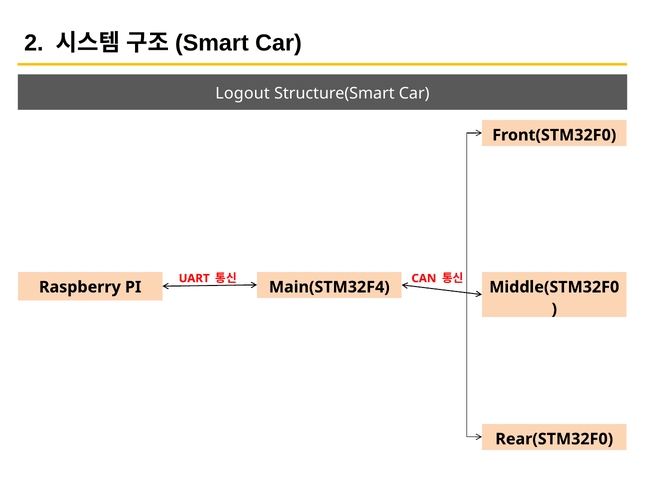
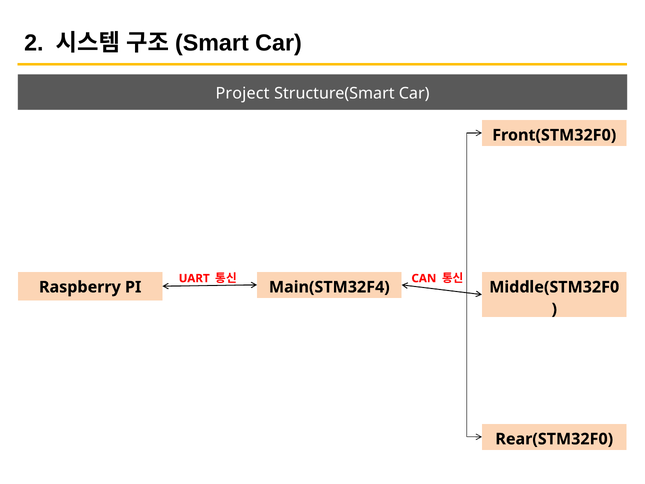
Logout: Logout -> Project (243, 93)
